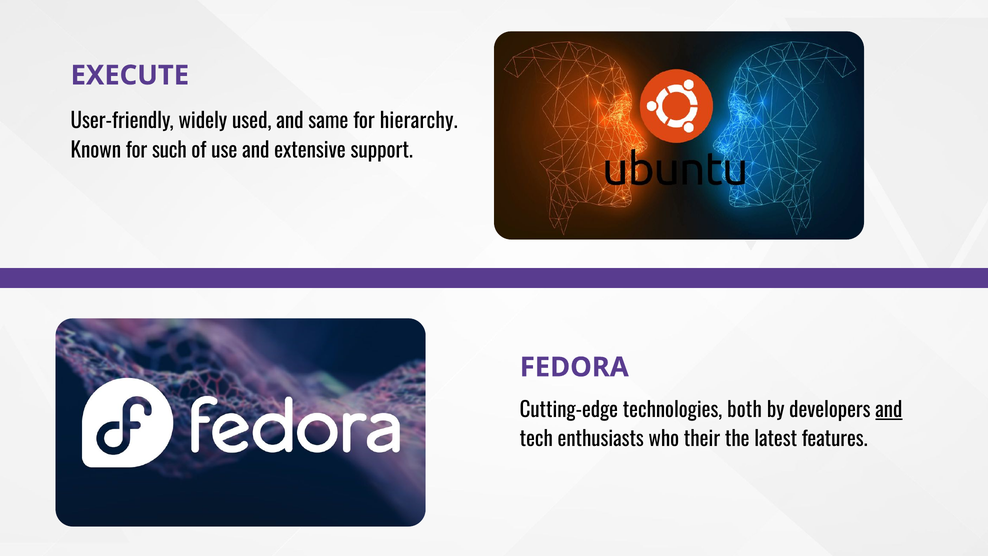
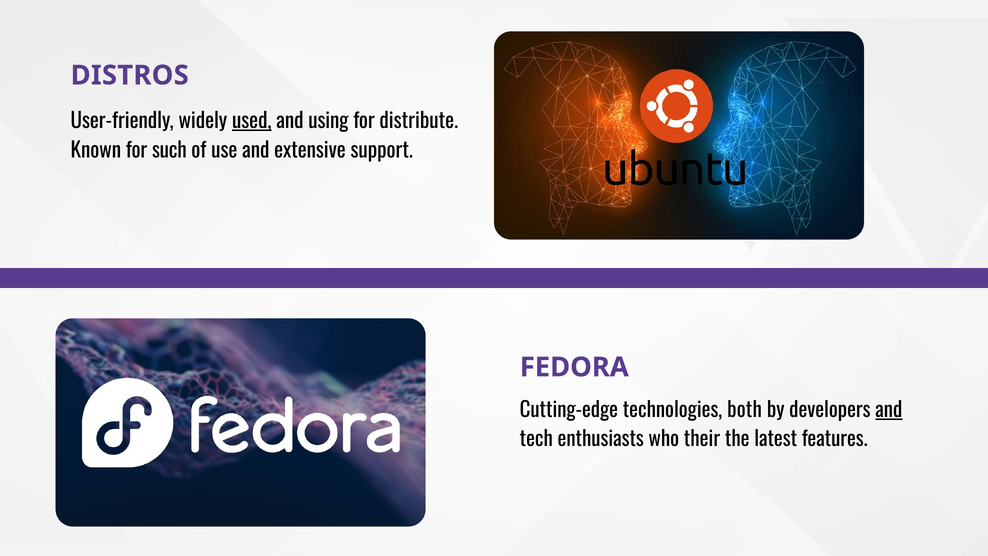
EXECUTE: EXECUTE -> DISTROS (130, 75)
used underline: none -> present (252, 121)
same: same -> using (328, 121)
hierarchy: hierarchy -> distribute (419, 121)
